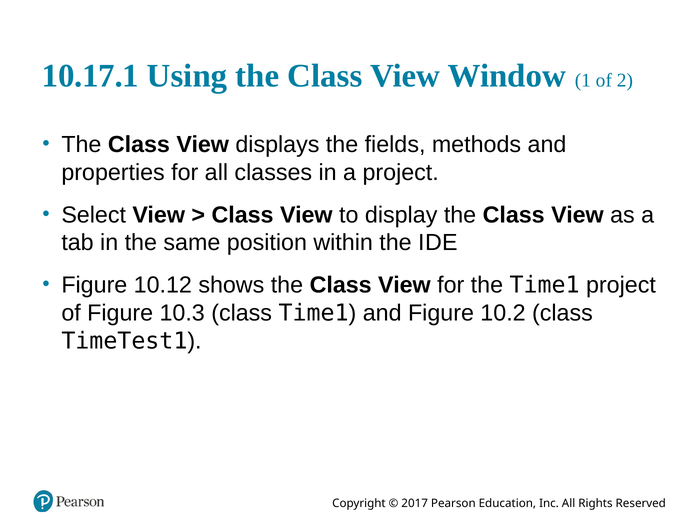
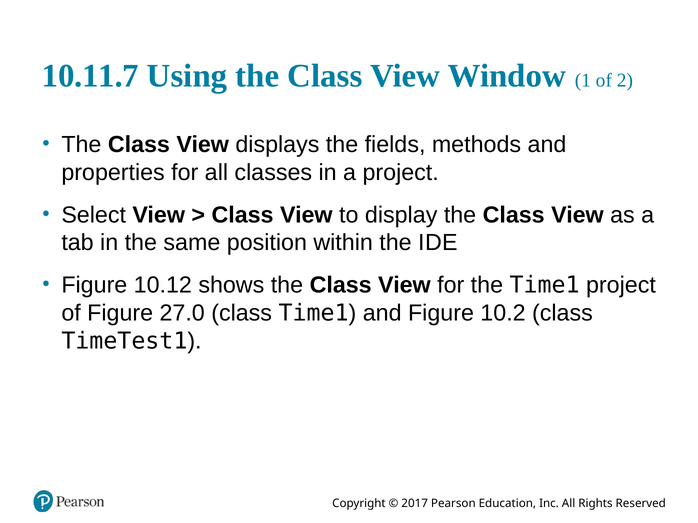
10.17.1: 10.17.1 -> 10.11.7 (90, 76)
10.3: 10.3 -> 27.0 (182, 313)
